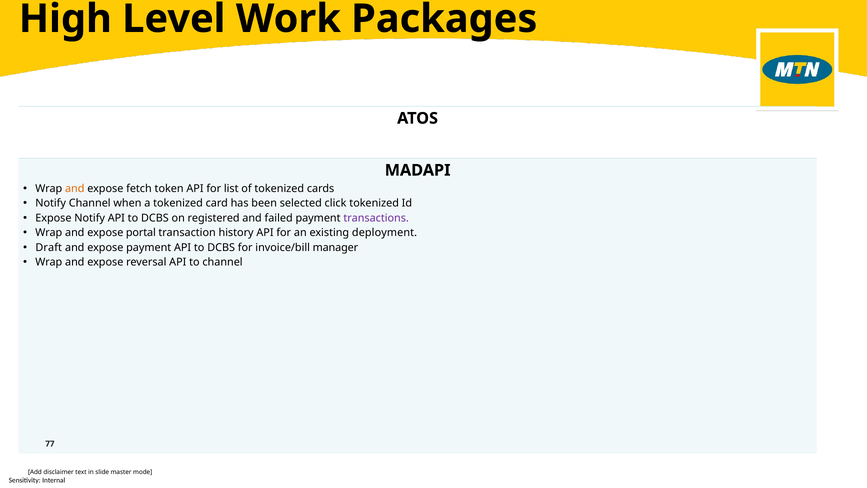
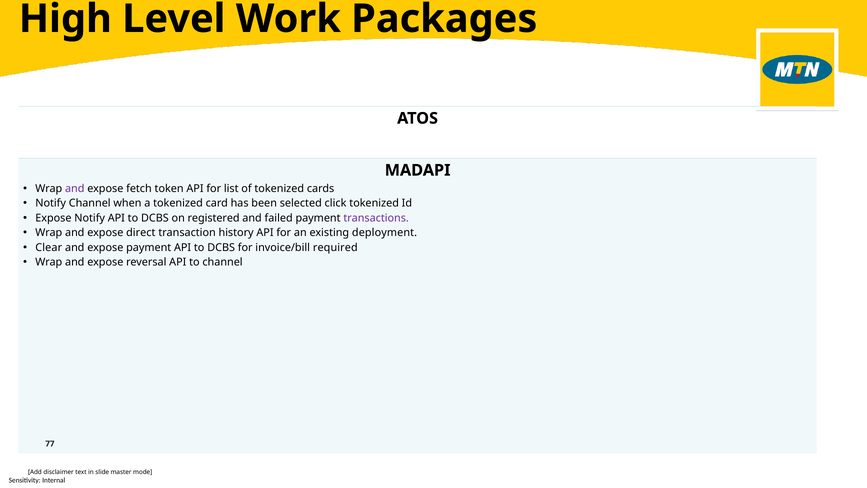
and colour: orange -> purple (75, 188)
portal: portal -> direct (141, 233)
Draft: Draft -> Clear (49, 247)
manager: manager -> required (335, 247)
